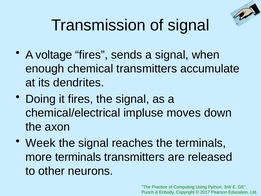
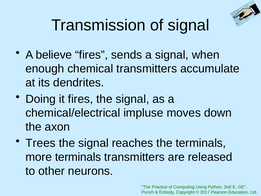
voltage: voltage -> believe (54, 55)
Week: Week -> Trees (41, 143)
